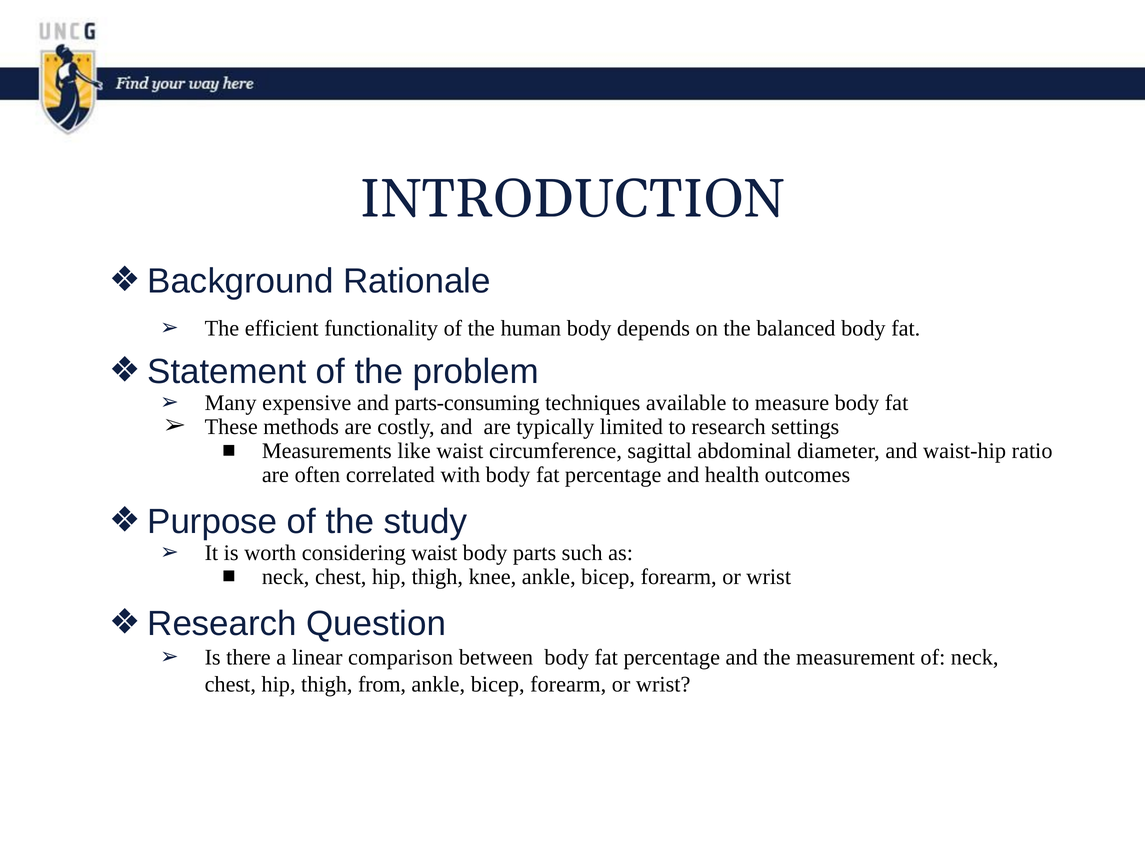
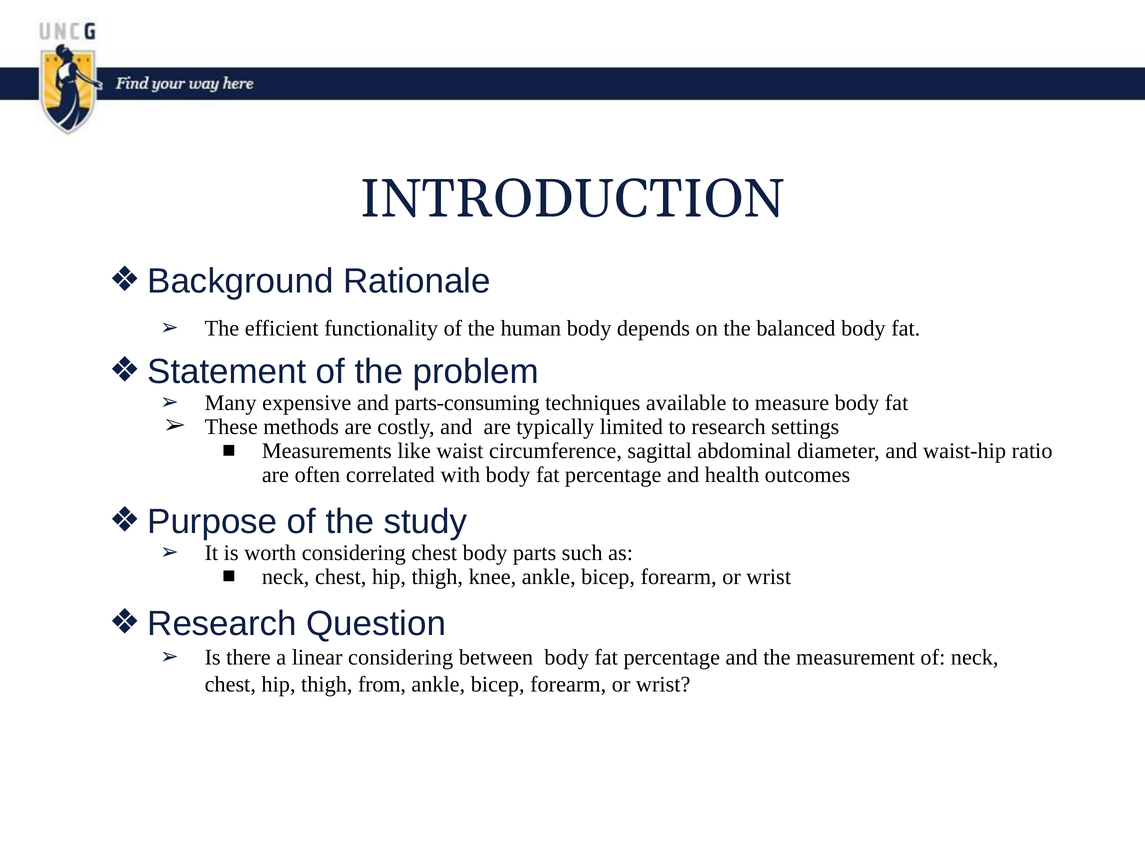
considering waist: waist -> chest (434, 553)
linear comparison: comparison -> considering (401, 657)
